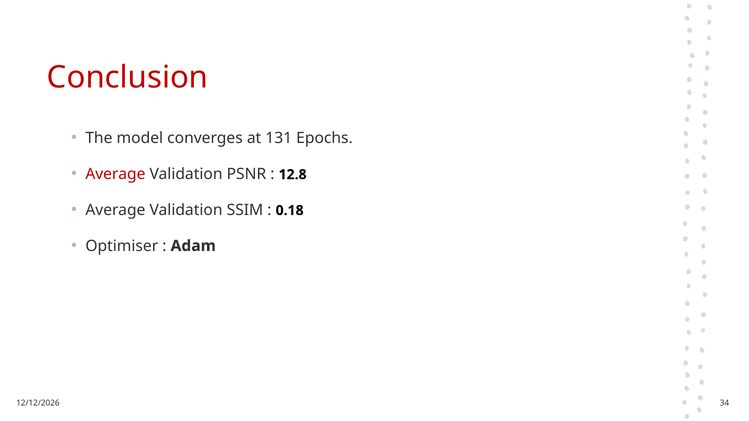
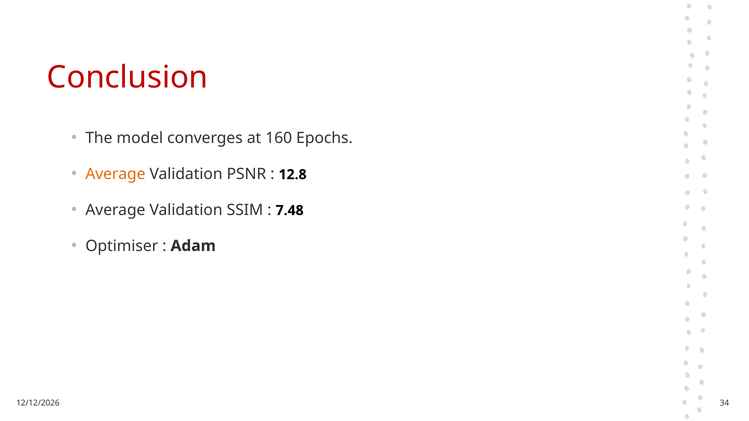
131: 131 -> 160 (279, 138)
Average colour: red -> orange (115, 174)
0.18: 0.18 -> 7.48 (290, 211)
